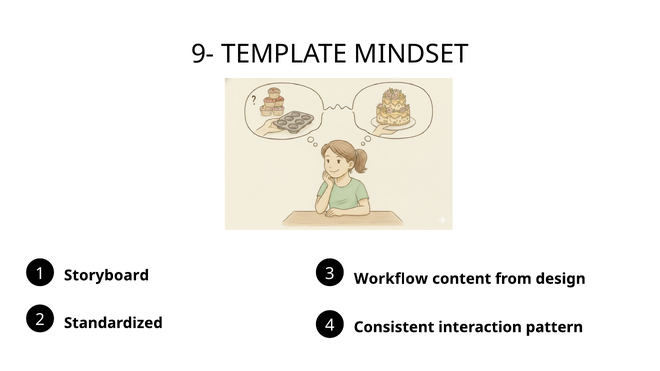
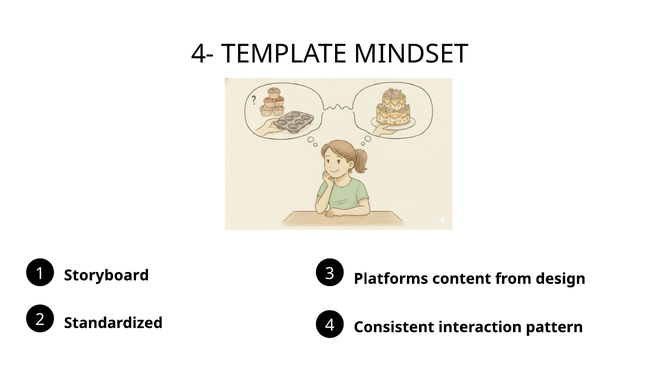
9-: 9- -> 4- (203, 54)
Workflow: Workflow -> Platforms (391, 279)
